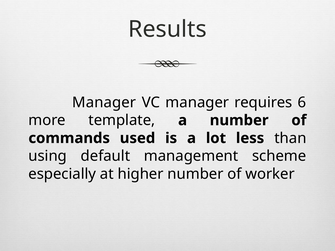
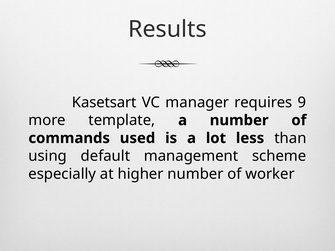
Manager: Manager -> Kasetsart (104, 103)
6: 6 -> 9 (302, 103)
